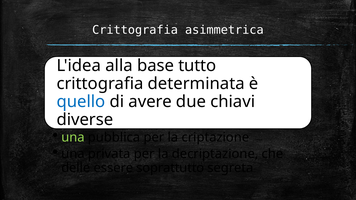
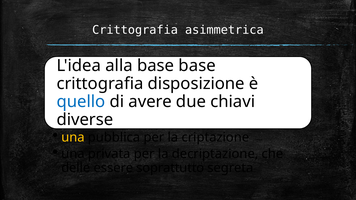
base tutto: tutto -> base (197, 66)
determinata: determinata -> disposizione (196, 84)
una colour: light green -> yellow (73, 138)
